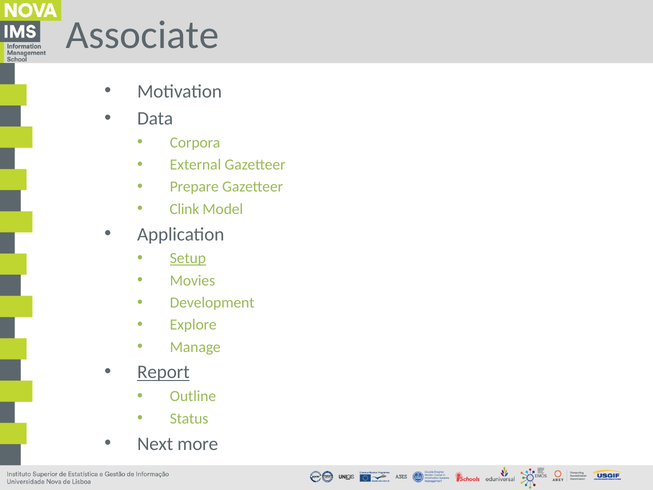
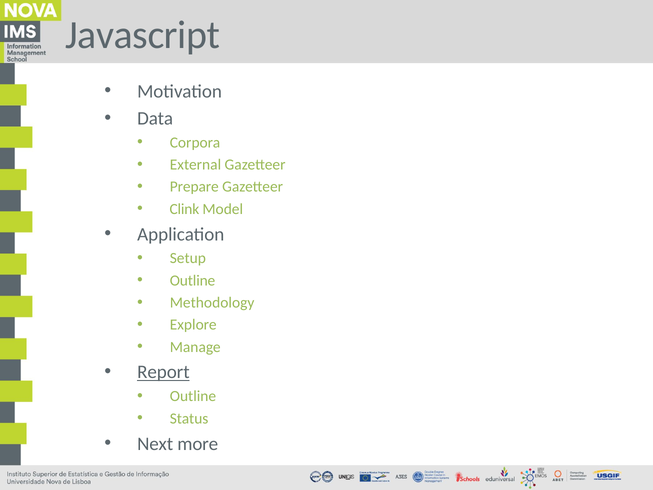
Associate: Associate -> Javascript (143, 35)
Setup underline: present -> none (188, 258)
Movies: Movies -> Outline (193, 280)
Development: Development -> Methodology (212, 302)
